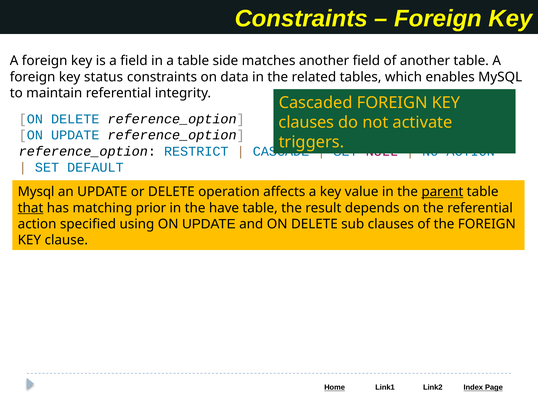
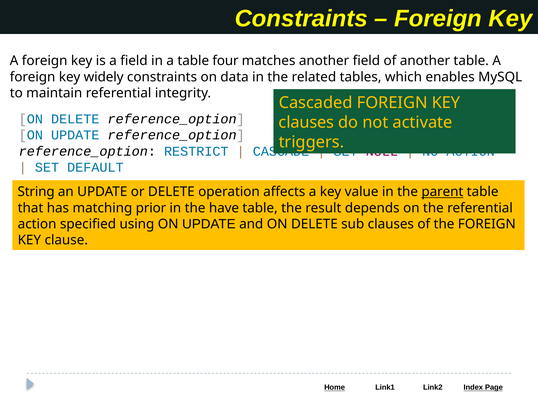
side: side -> four (225, 61)
status: status -> widely (104, 77)
Mysql: Mysql -> String (36, 192)
that underline: present -> none (30, 208)
